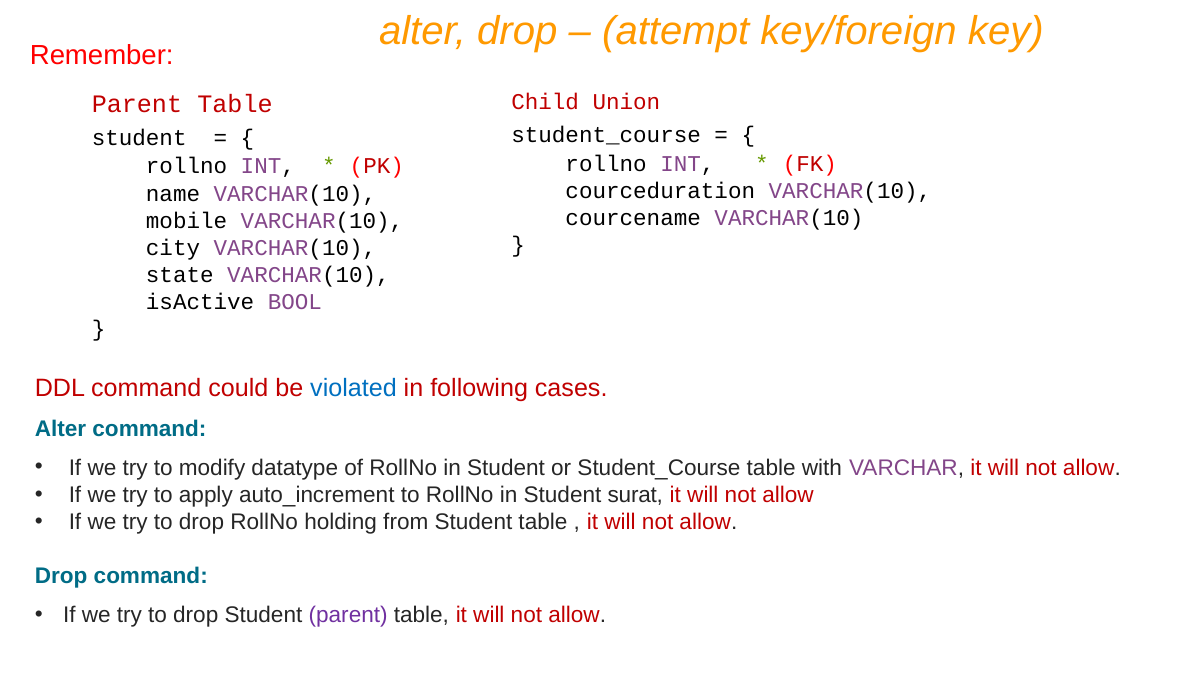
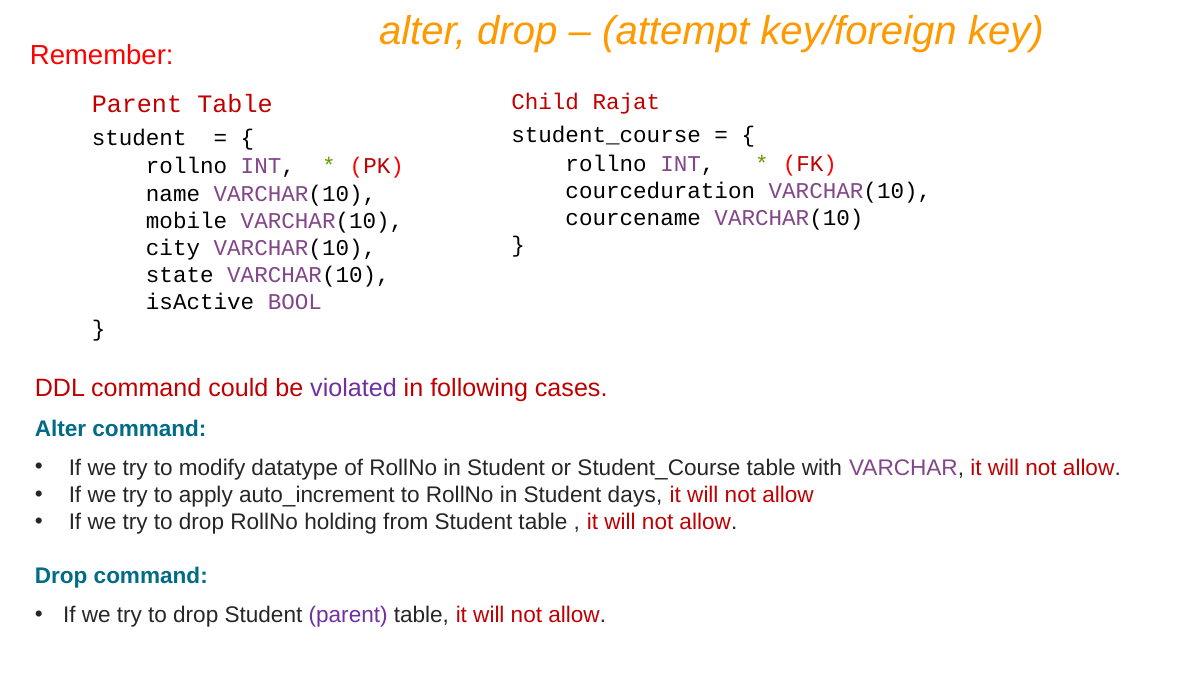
Union: Union -> Rajat (626, 102)
violated colour: blue -> purple (353, 388)
surat: surat -> days (635, 495)
